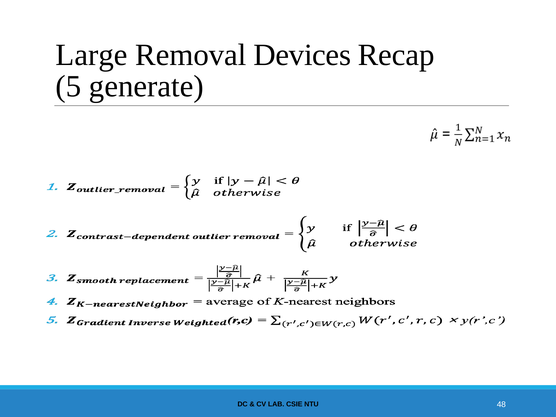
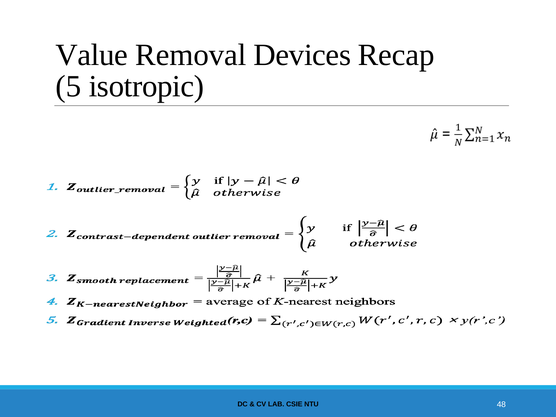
Large: Large -> Value (92, 55)
generate: generate -> isotropic (146, 86)
